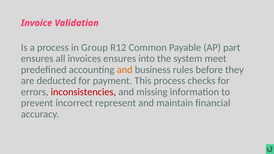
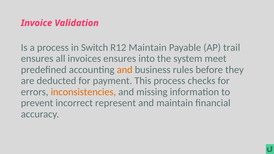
Group: Group -> Switch (95, 48)
R12 Common: Common -> Maintain (148, 48)
part: part -> trail (232, 48)
inconsistencies colour: red -> orange (83, 92)
